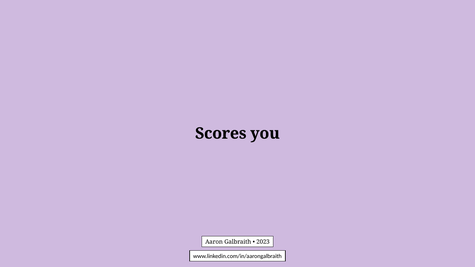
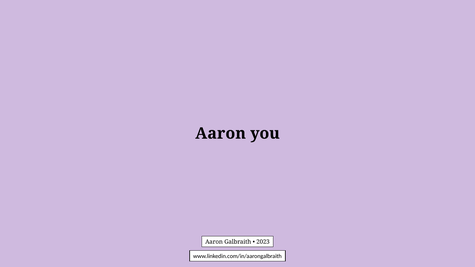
Scores: Scores -> Aaron (221, 134)
